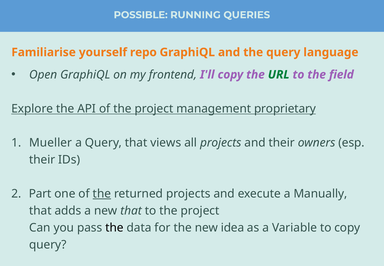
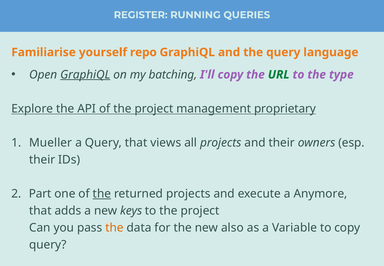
POSSIBLE: POSSIBLE -> REGISTER (141, 15)
GraphiQL underline: none -> present (85, 75)
frontend: frontend -> batching (173, 75)
field: field -> type (341, 75)
Manually: Manually -> Anymore (320, 194)
new that: that -> keys (131, 211)
the colour: black -> orange (114, 228)
idea: idea -> also (232, 228)
